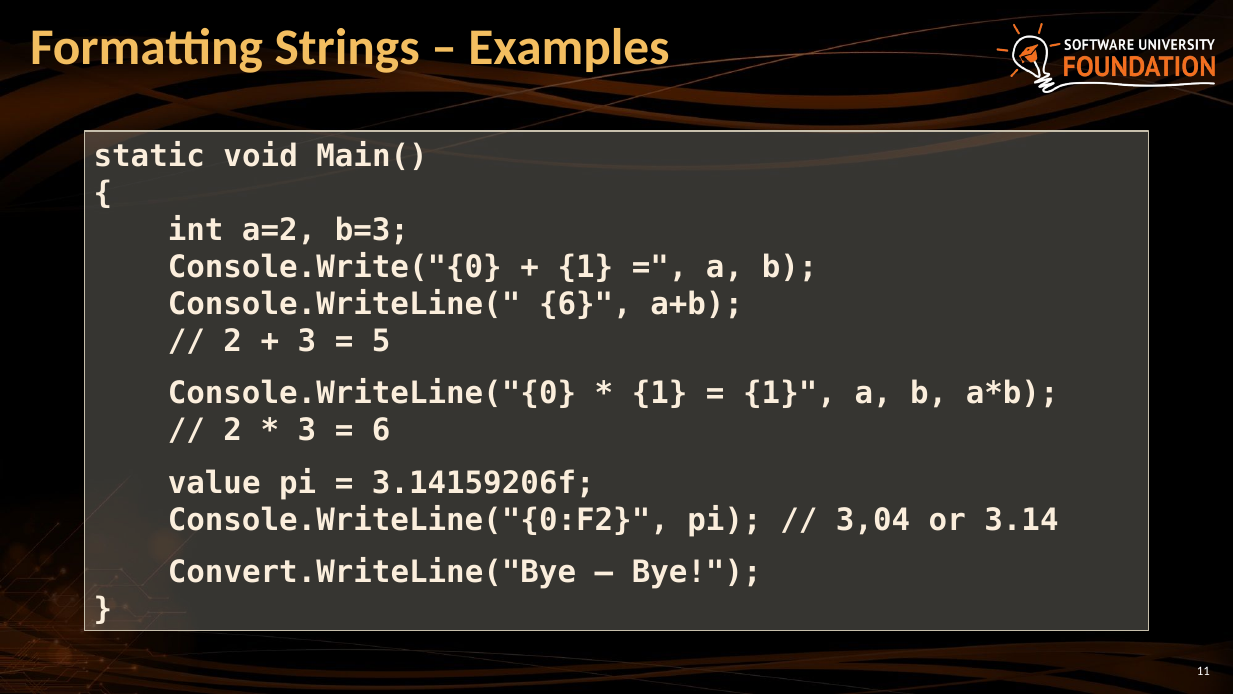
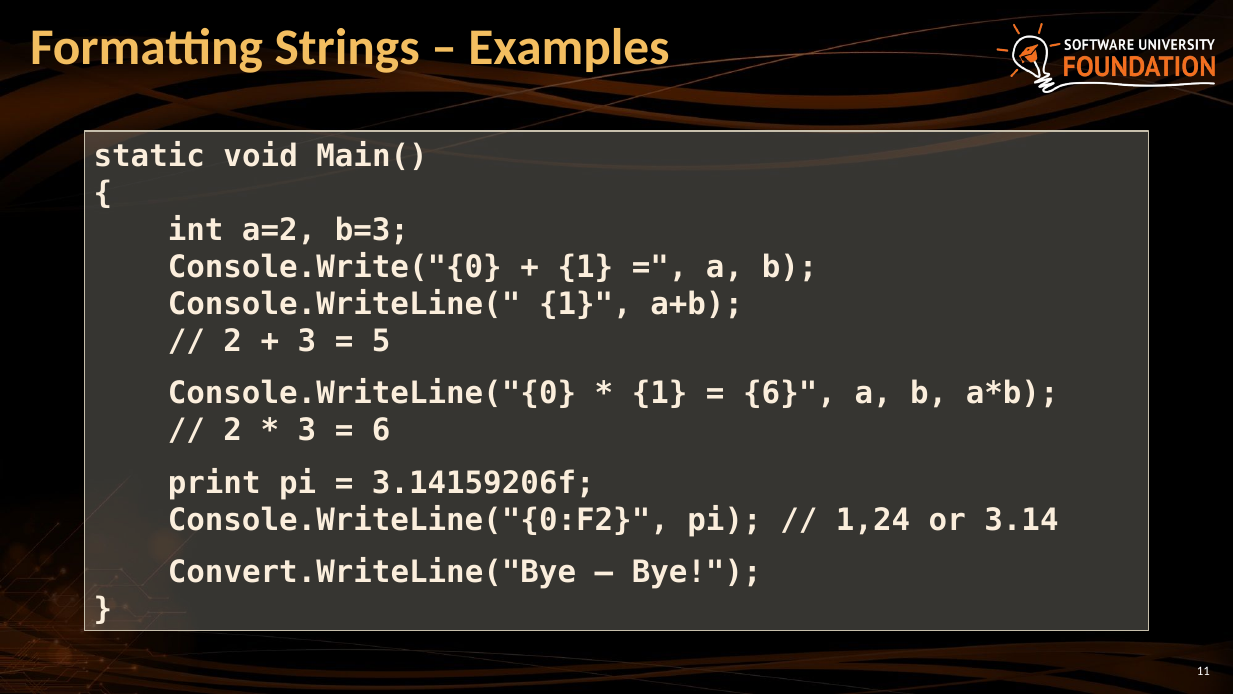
Console.WriteLine( 6: 6 -> 1 (585, 304)
1: 1 -> 6 (790, 394)
value: value -> print (214, 483)
3,04: 3,04 -> 1,24 (873, 520)
